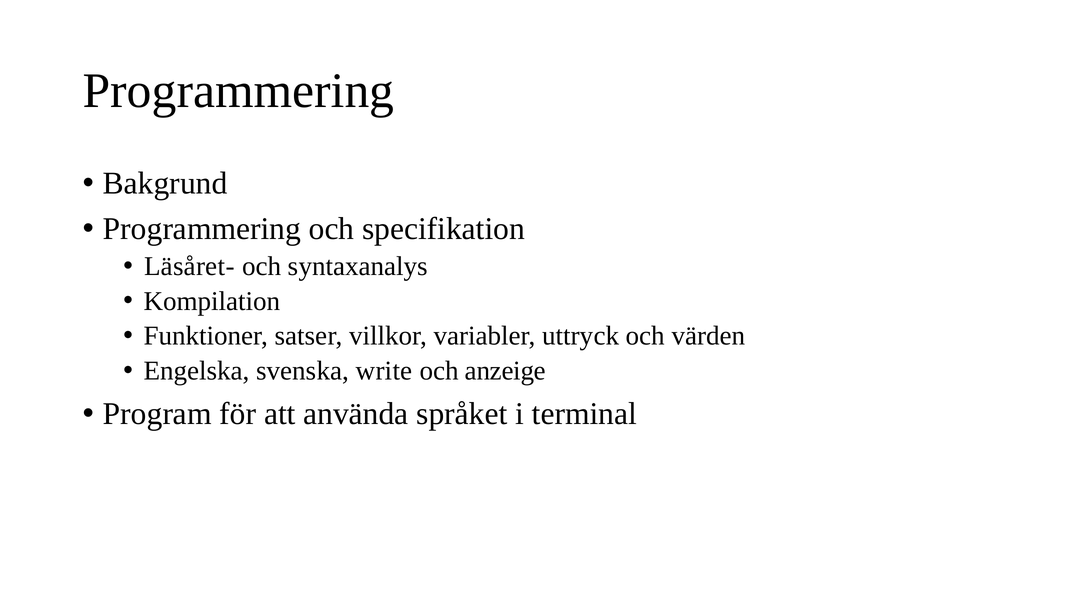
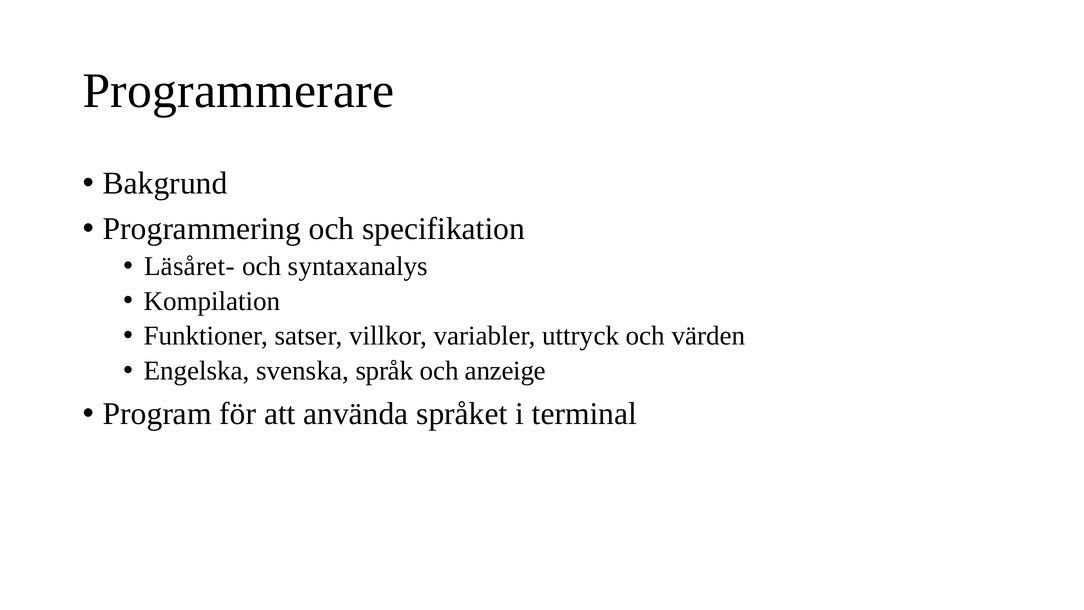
Programmering: Programmering -> Programmerare (238, 91)
write: write -> språk (384, 371)
